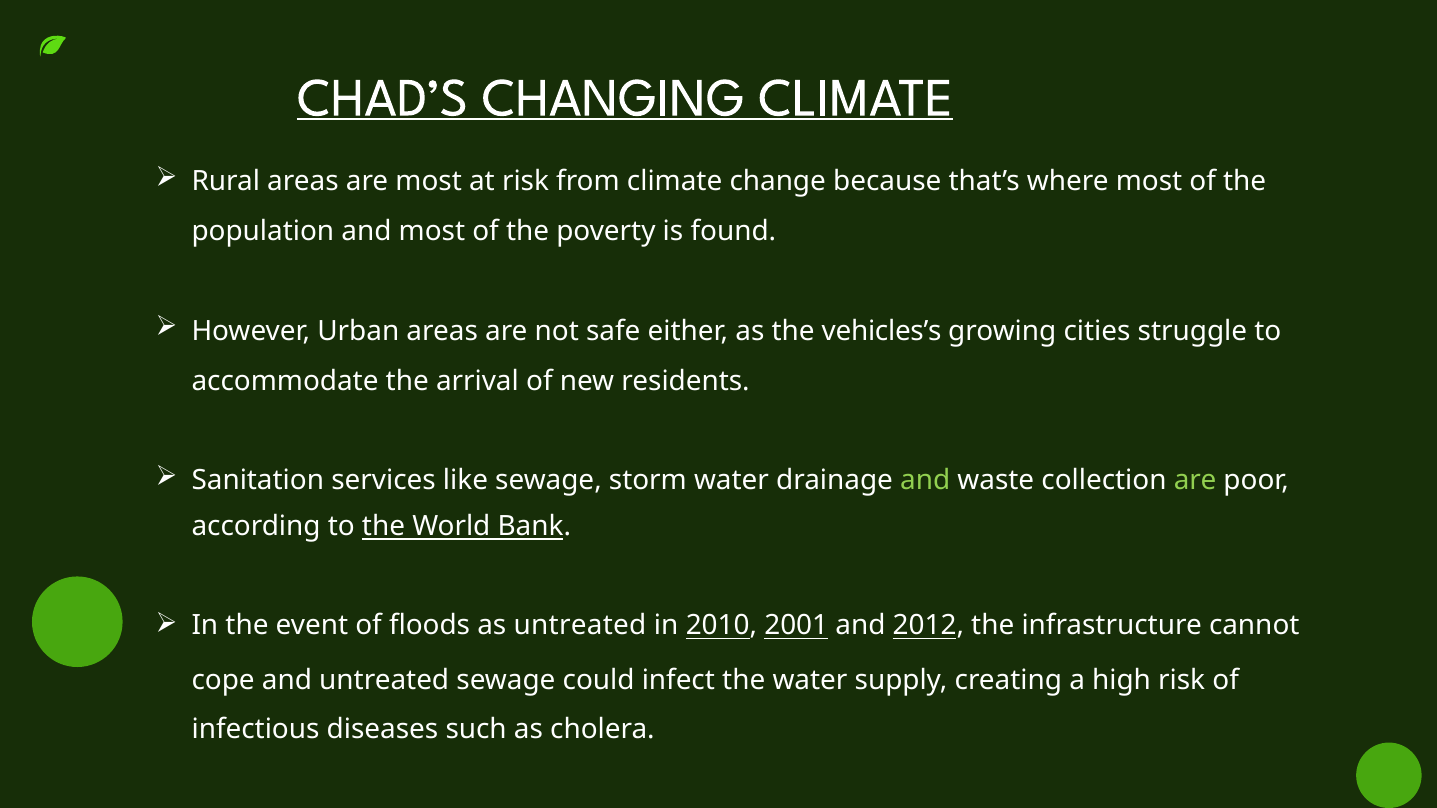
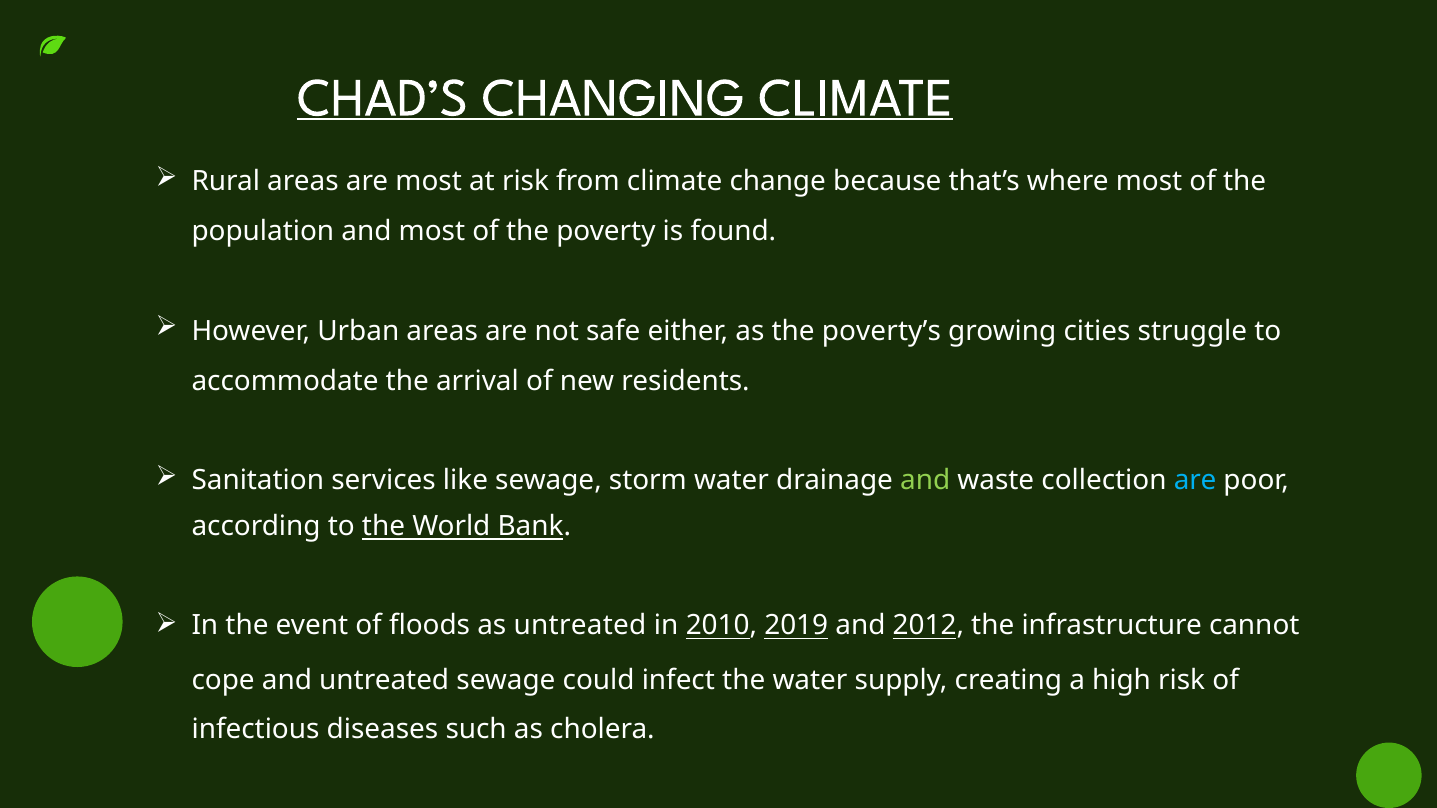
vehicles’s: vehicles’s -> poverty’s (881, 331)
are colour: light green -> light blue (1195, 481)
2001: 2001 -> 2019 (796, 626)
